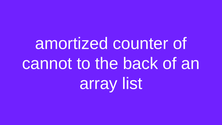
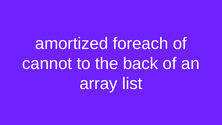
counter: counter -> foreach (141, 44)
